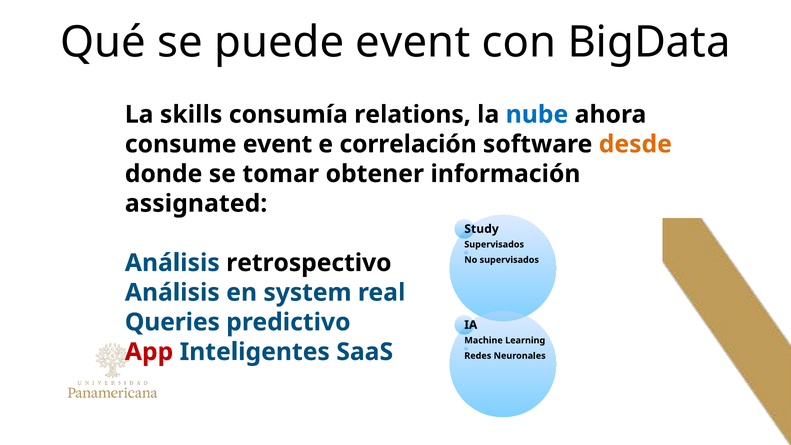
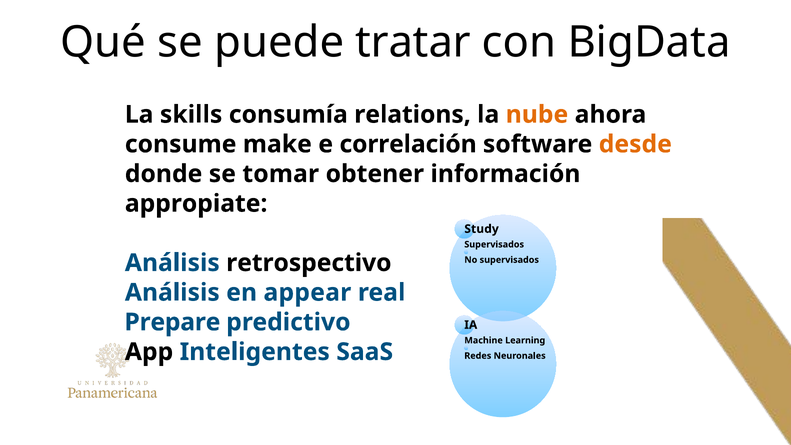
puede event: event -> tratar (413, 42)
nube colour: blue -> orange (537, 115)
consume event: event -> make (277, 144)
assignated: assignated -> appropiate (196, 204)
system: system -> appear (307, 293)
Queries: Queries -> Prepare (172, 322)
App colour: red -> black (149, 352)
